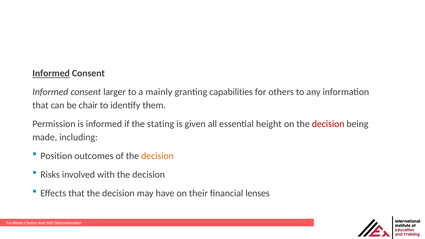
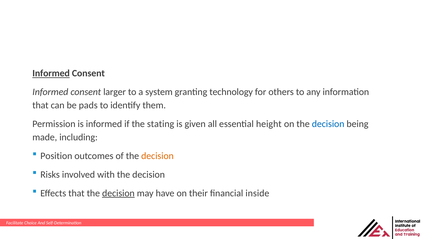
mainly: mainly -> system (159, 92)
capabilities: capabilities -> technology (231, 92)
chair: chair -> pads (88, 105)
decision colour: red -> blue (328, 124)
decision underline: none -> present (118, 193)
lenses: lenses -> inside (257, 193)
